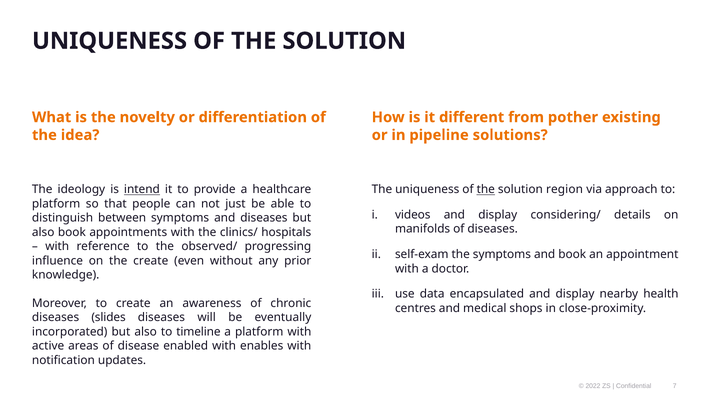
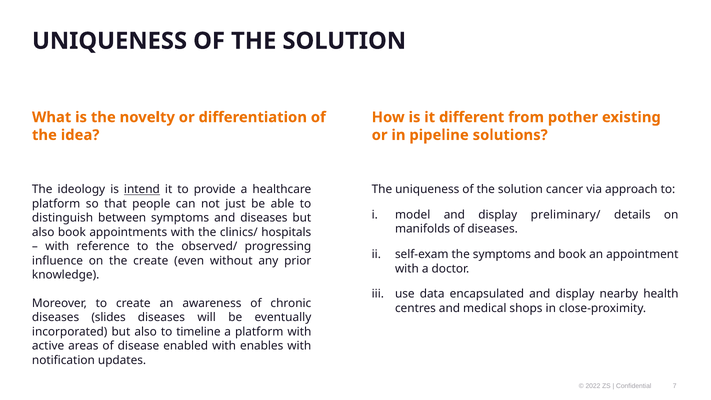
the underline: present -> none (486, 189)
region: region -> cancer (565, 189)
videos: videos -> model (413, 215)
considering/: considering/ -> preliminary/ (566, 215)
